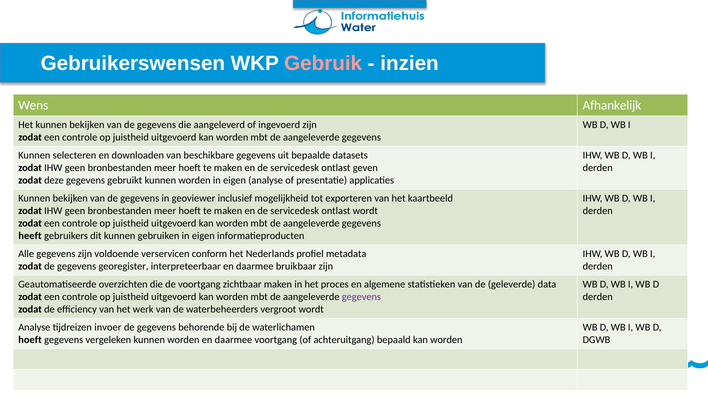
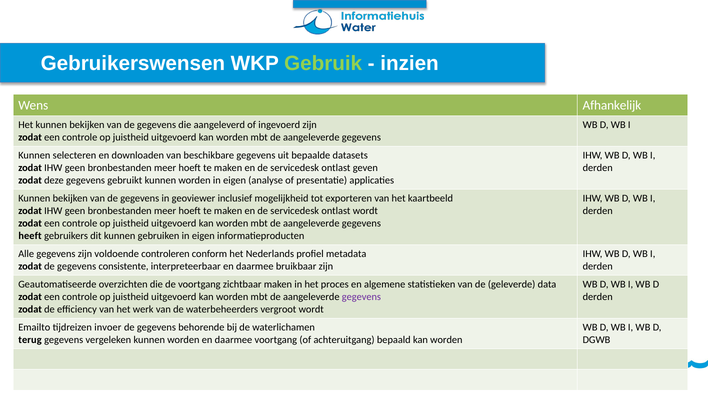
Gebruik colour: pink -> light green (323, 64)
verservicen: verservicen -> controleren (165, 254)
georegister: georegister -> consistente (124, 267)
Analyse: Analyse -> Emailto (34, 327)
hoeft: hoeft -> terug (30, 340)
